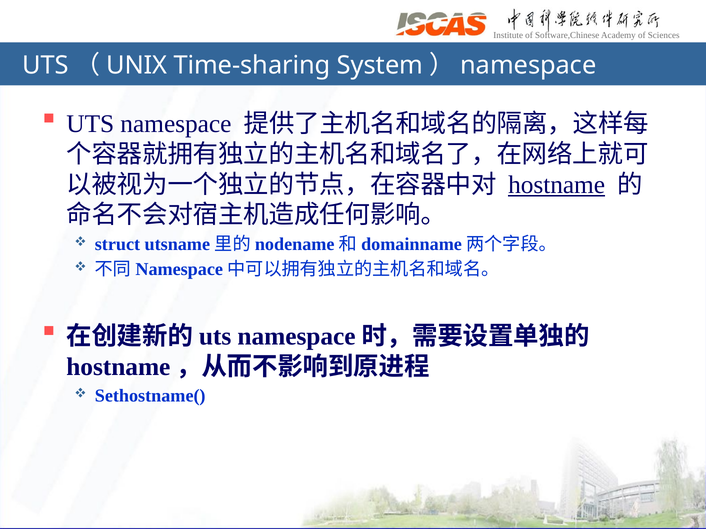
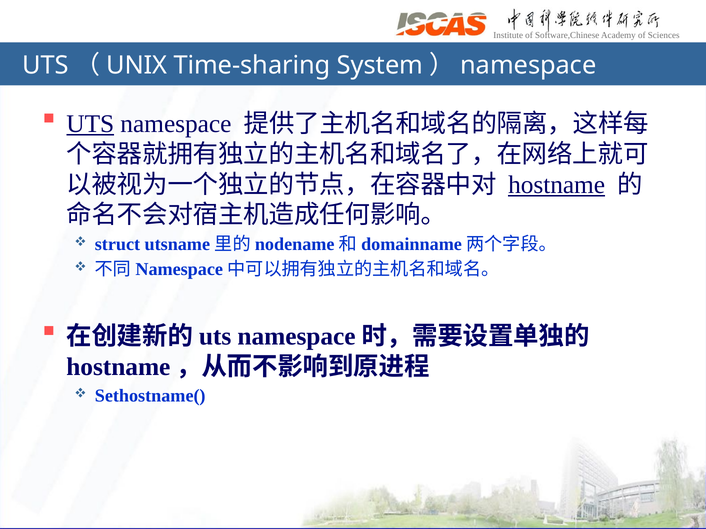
UTS underline: none -> present (90, 124)
